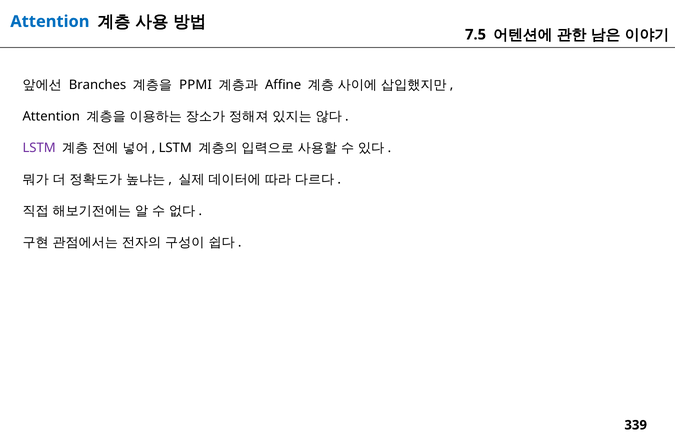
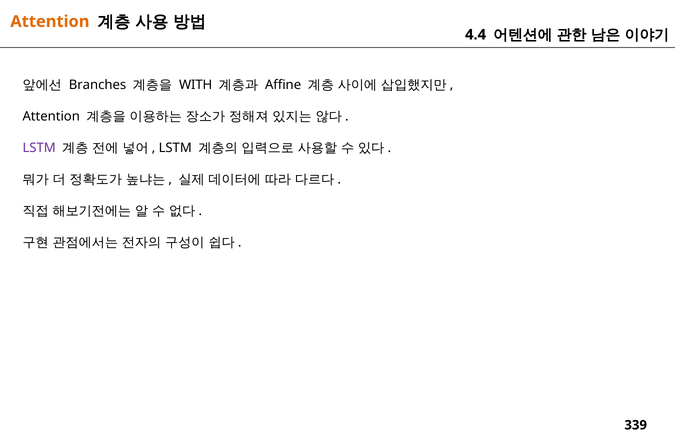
Attention colour: blue -> orange (50, 22)
7.5: 7.5 -> 4.4 (476, 35)
PPMI: PPMI -> WITH (196, 85)
